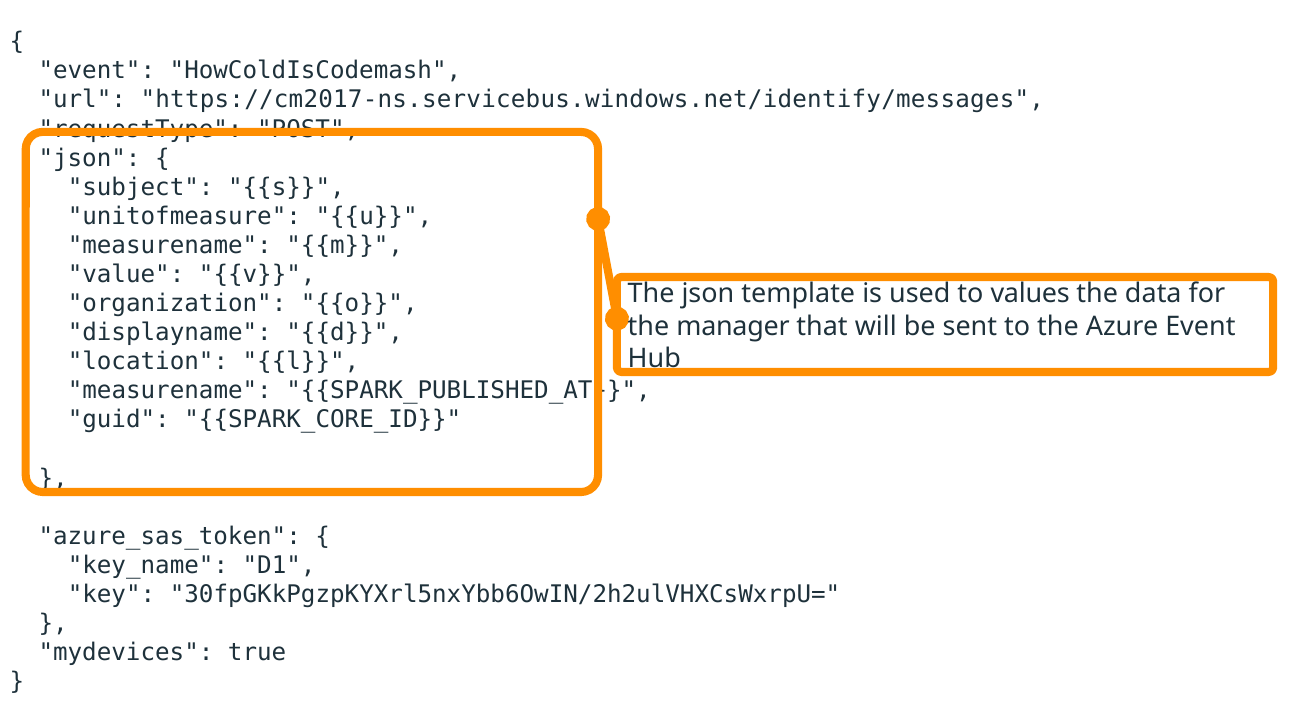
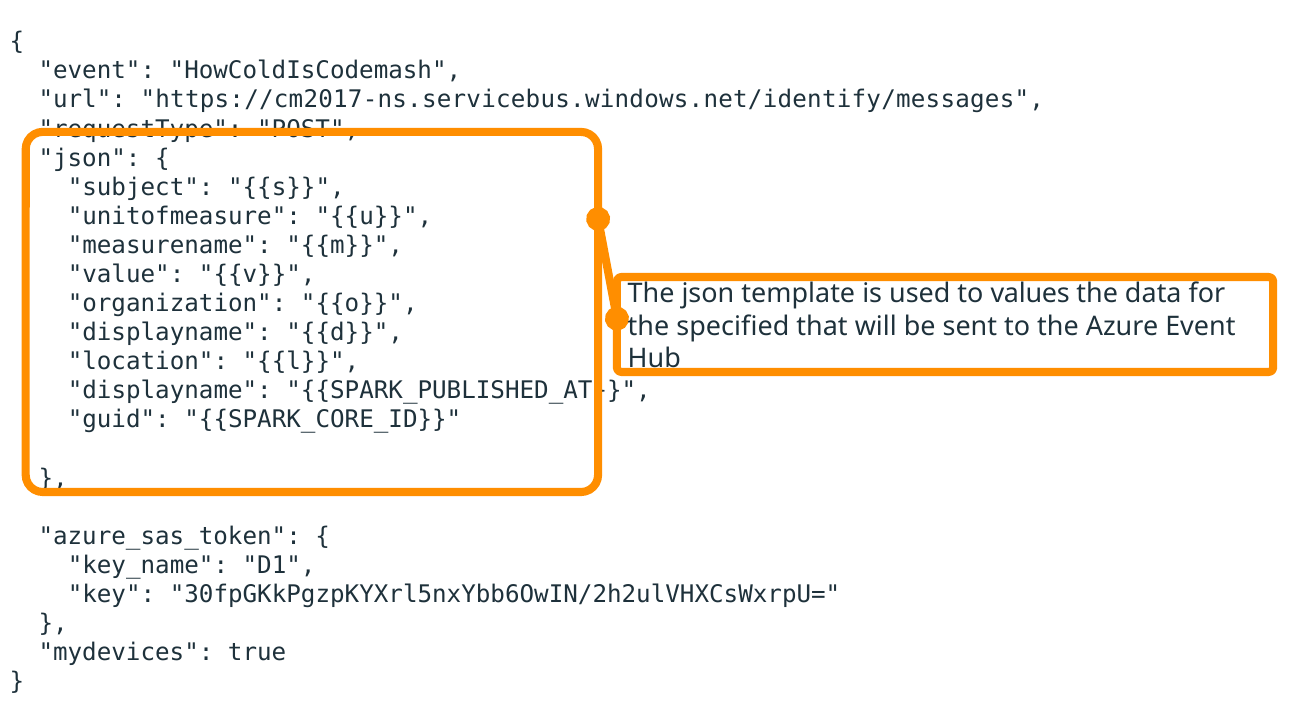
manager: manager -> specified (733, 326)
measurename: measurename -> displayname (170, 391)
